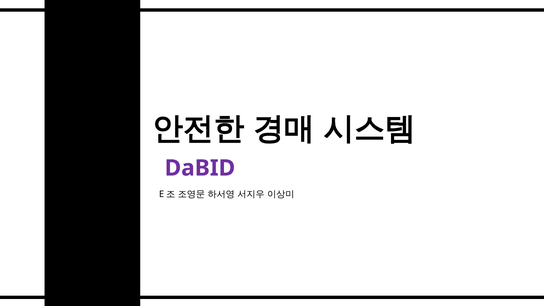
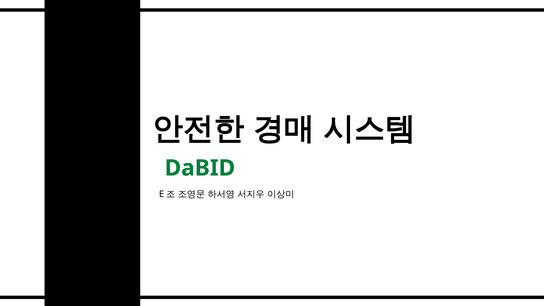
DaBID colour: purple -> green (200, 168)
